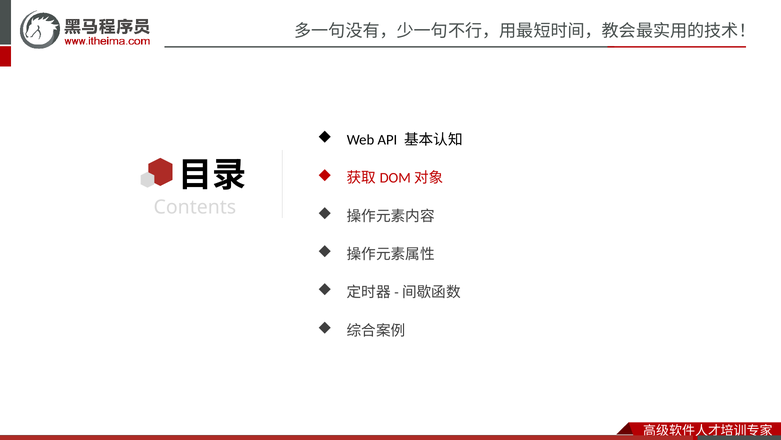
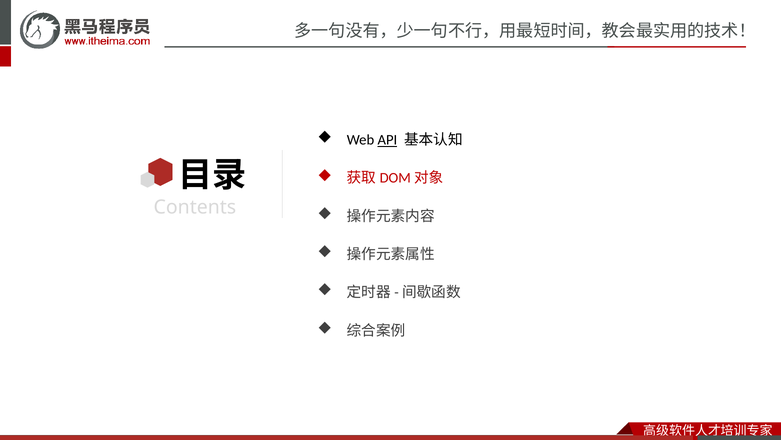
API underline: none -> present (387, 140)
